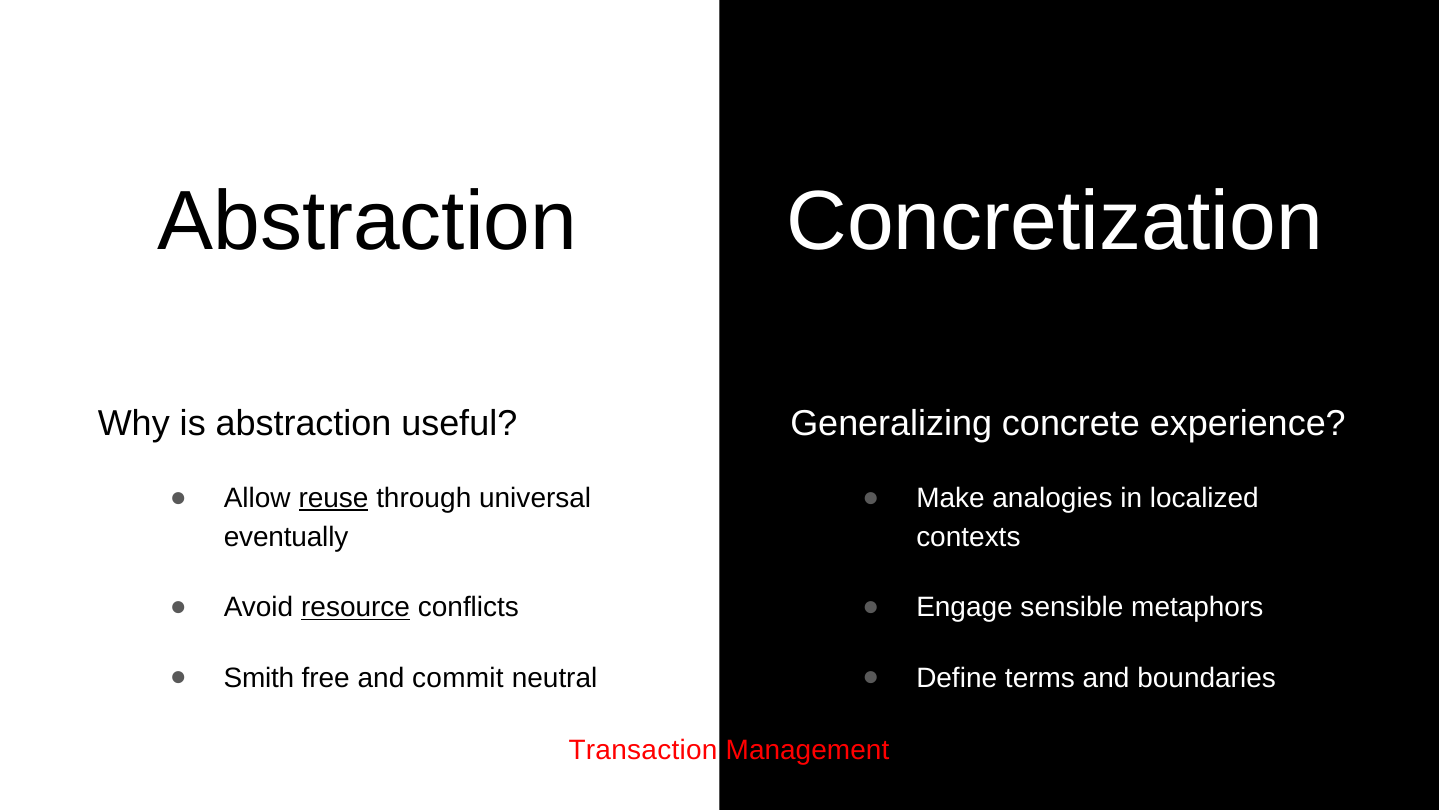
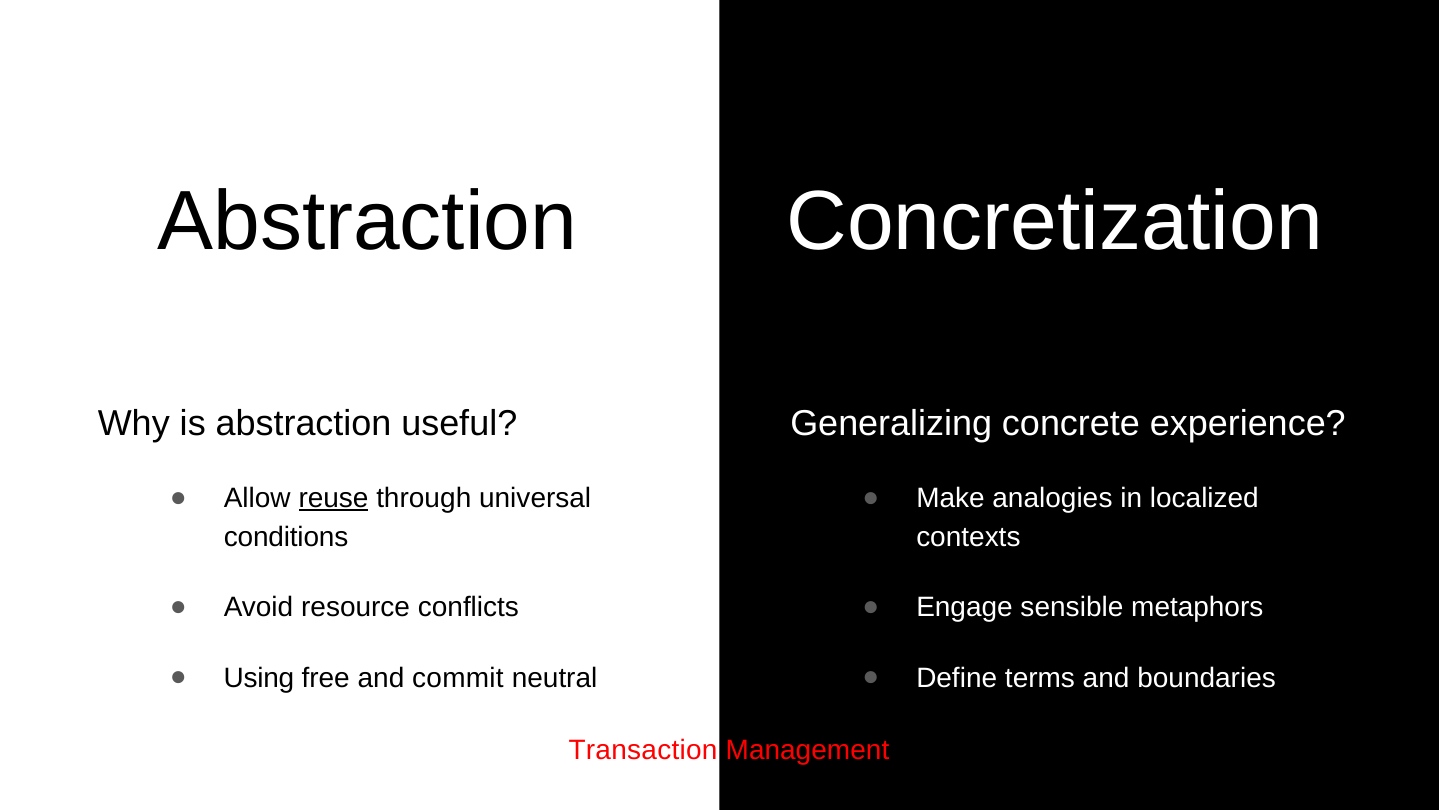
eventually: eventually -> conditions (286, 537)
resource underline: present -> none (356, 607)
Smith: Smith -> Using (259, 678)
